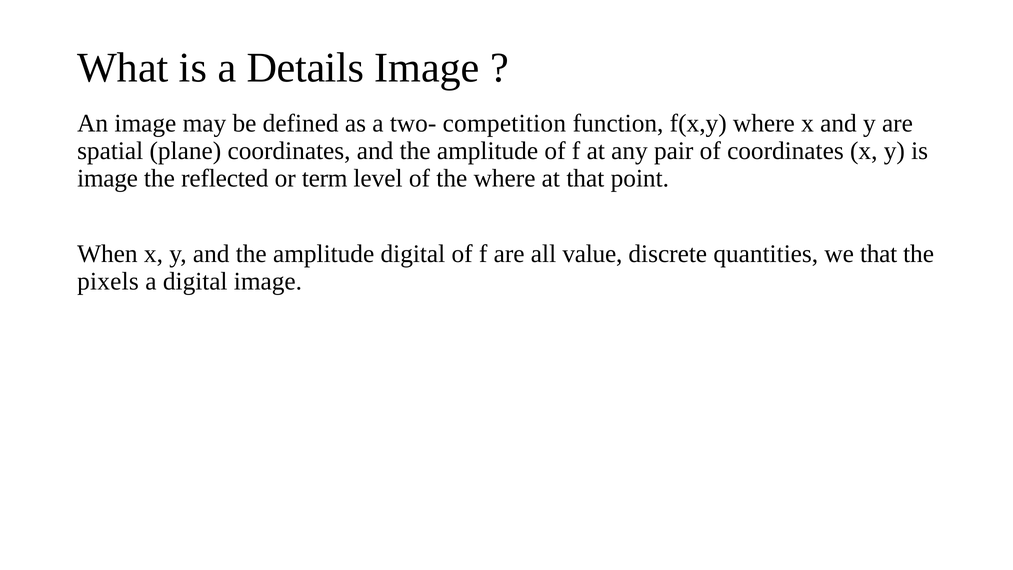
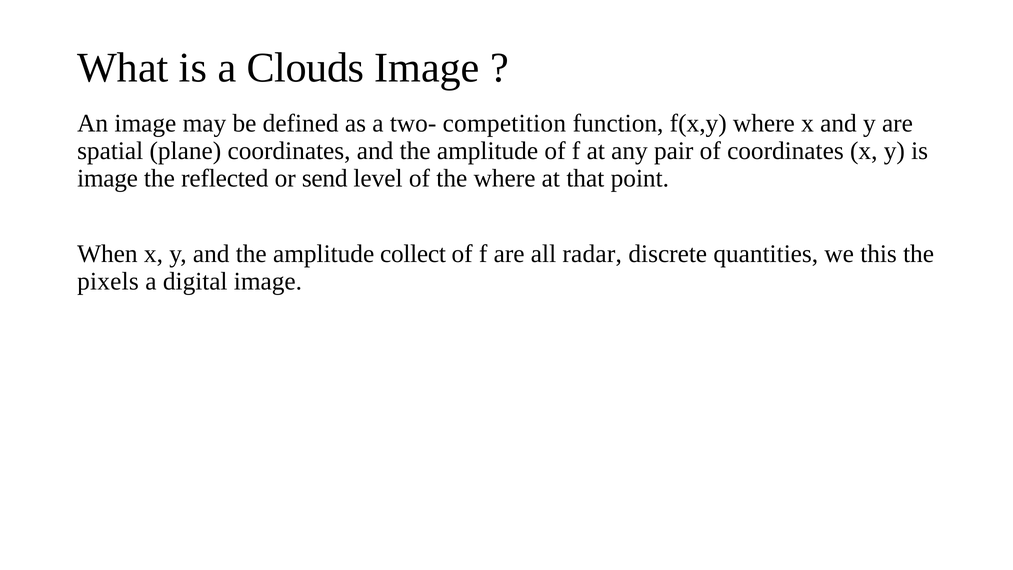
Details: Details -> Clouds (305, 68)
term: term -> send (325, 178)
amplitude digital: digital -> collect (413, 254)
value: value -> radar (592, 254)
we that: that -> this (879, 254)
